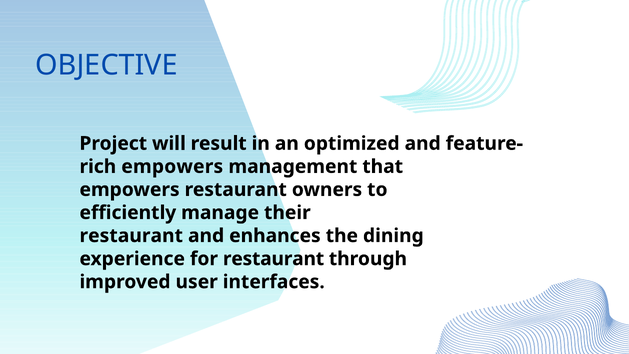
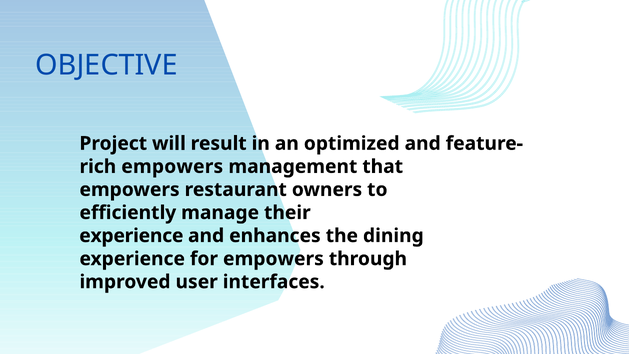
restaurant: restaurant -> experience (131, 236)
for restaurant: restaurant -> empowers (273, 259)
